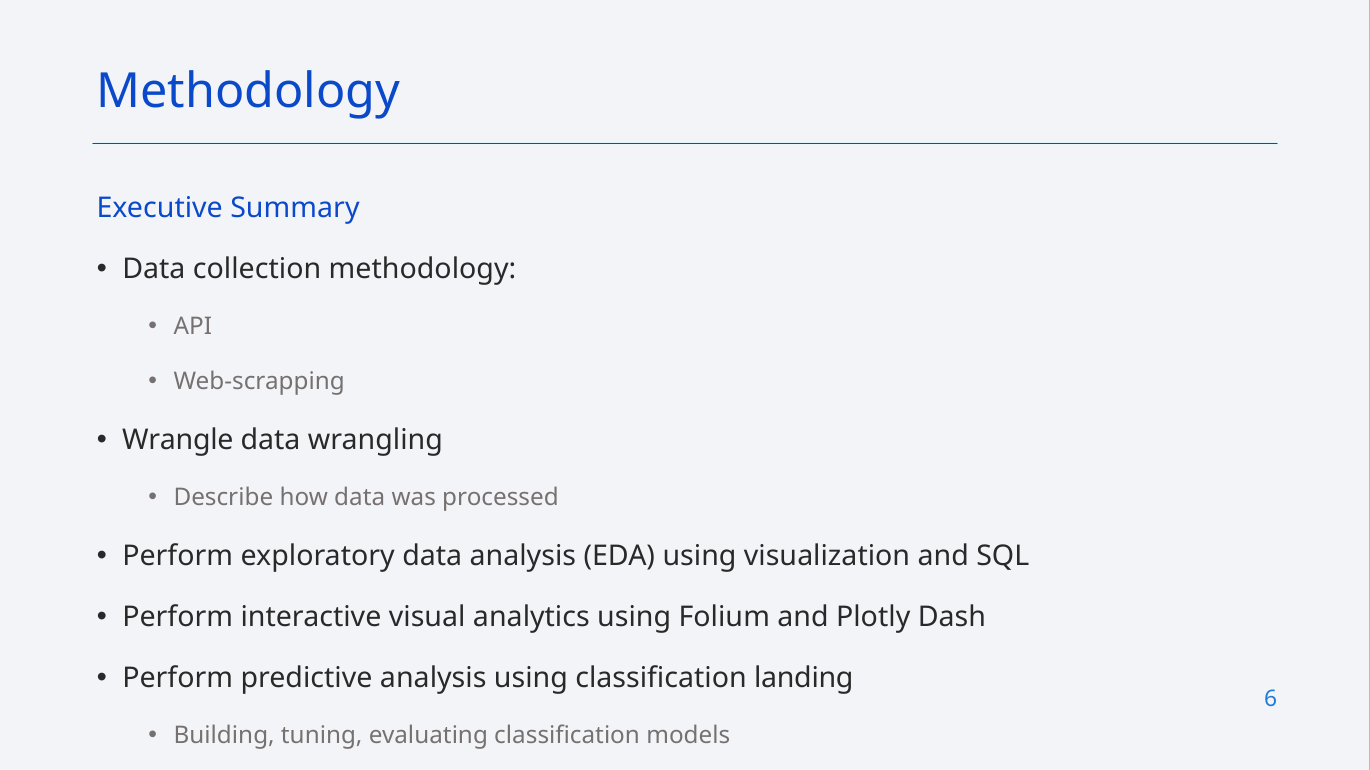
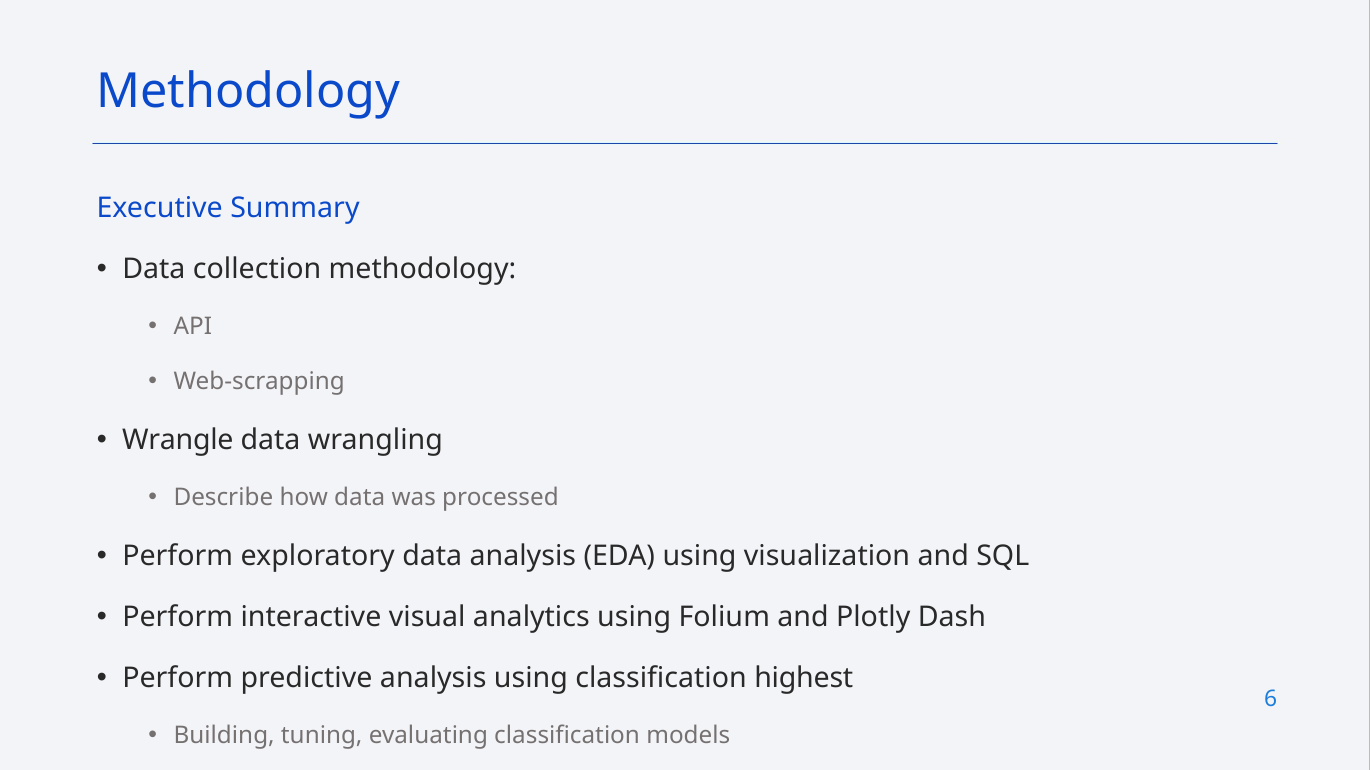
landing: landing -> highest (804, 679)
